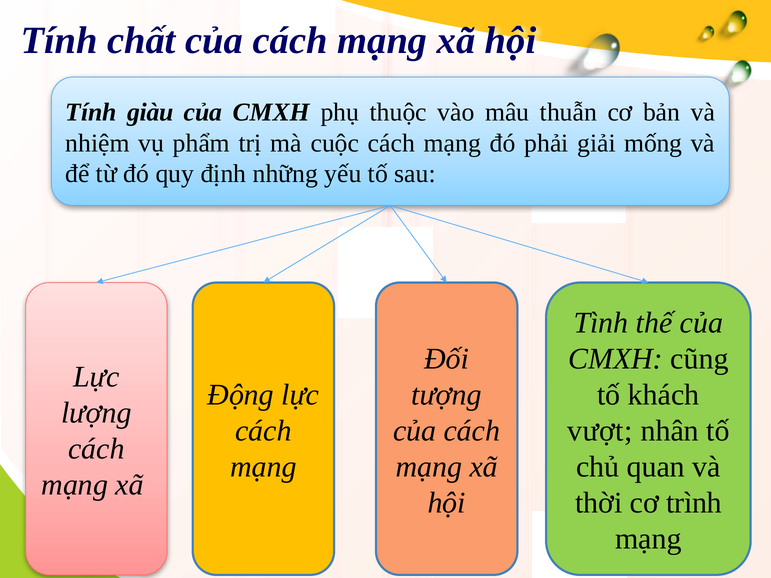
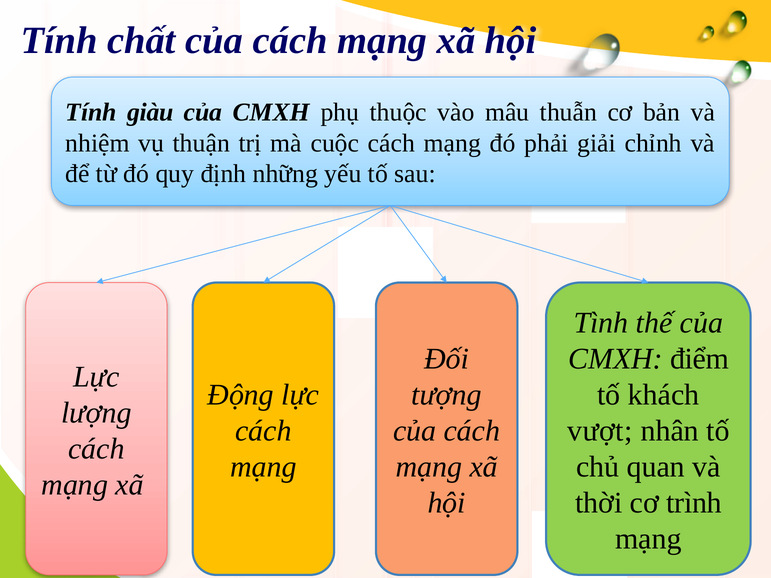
phẩm: phẩm -> thuận (201, 143)
mống: mống -> chỉnh (653, 143)
cũng: cũng -> điểm (700, 359)
